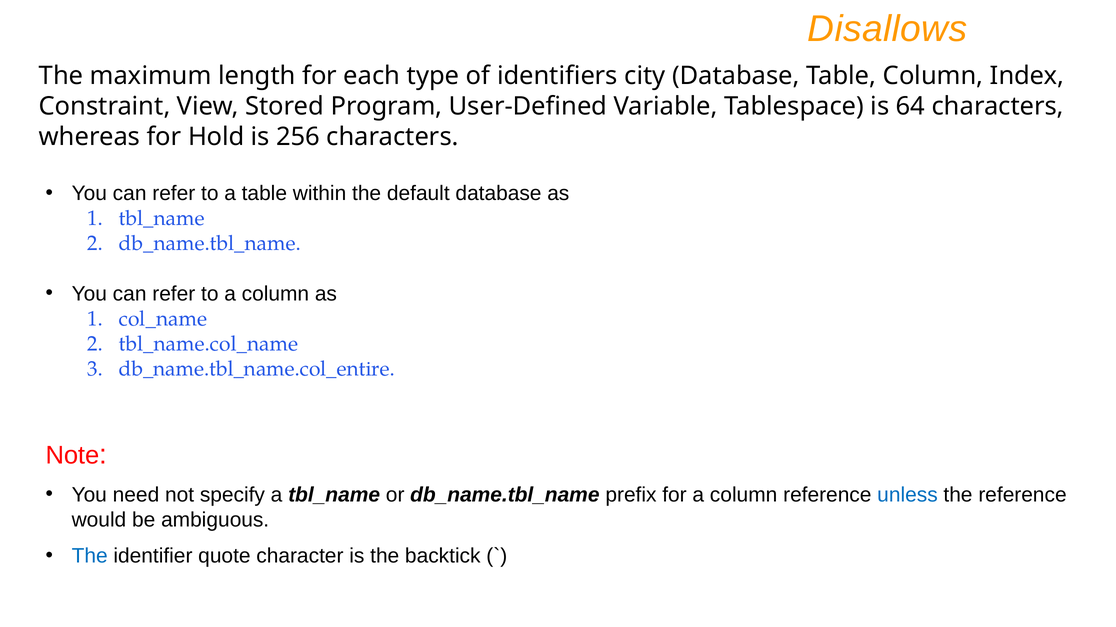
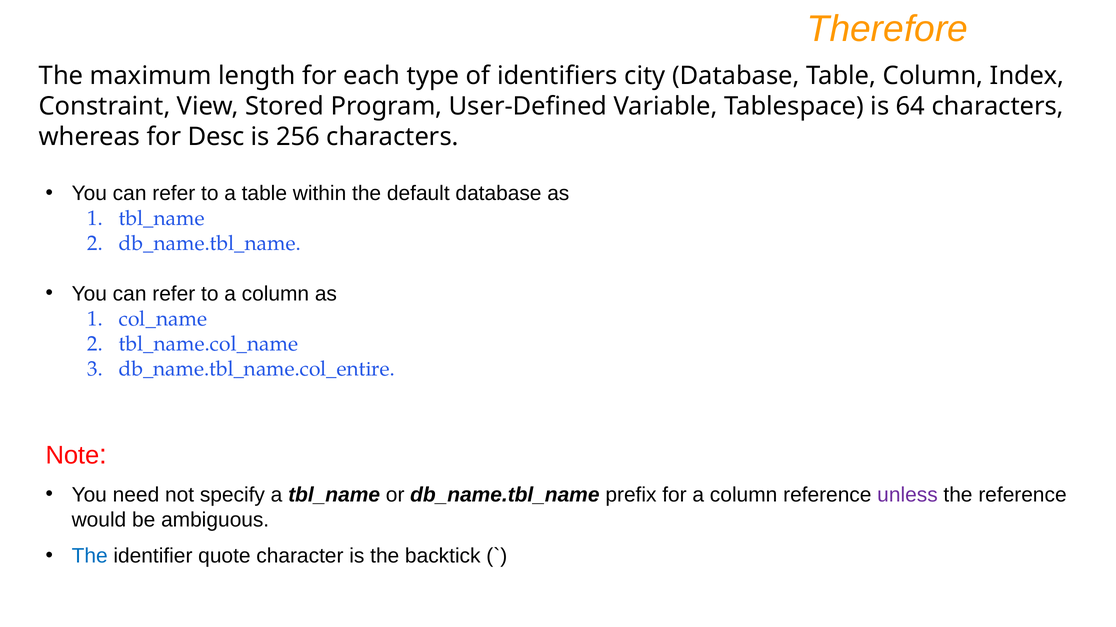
Disallows: Disallows -> Therefore (887, 29)
Hold: Hold -> Desc (216, 137)
unless colour: blue -> purple (907, 495)
